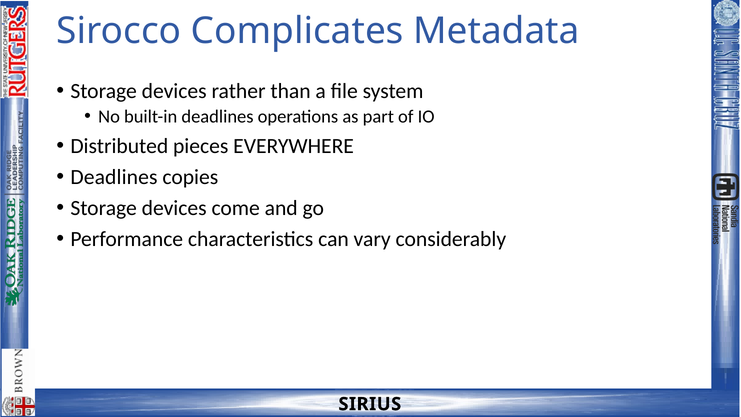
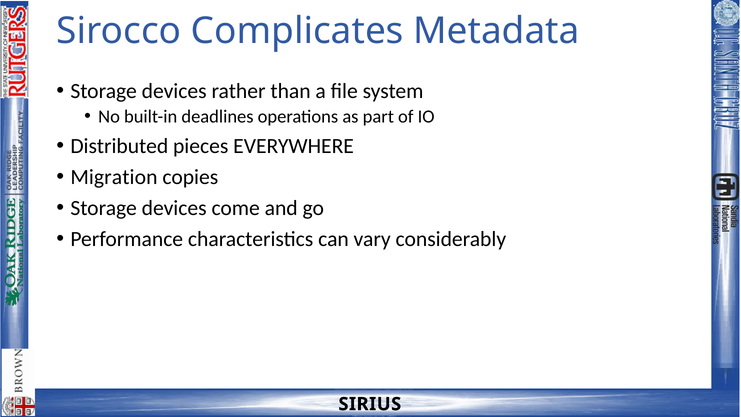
Deadlines: Deadlines -> Migration (114, 177)
